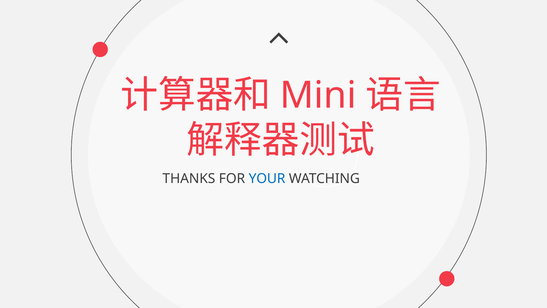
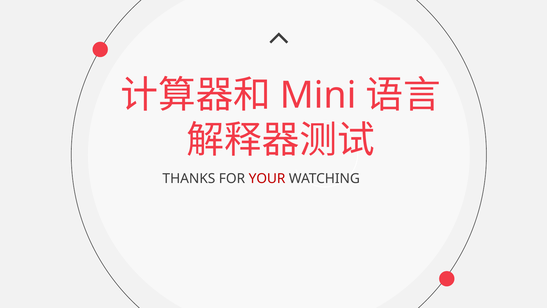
YOUR colour: blue -> red (267, 178)
